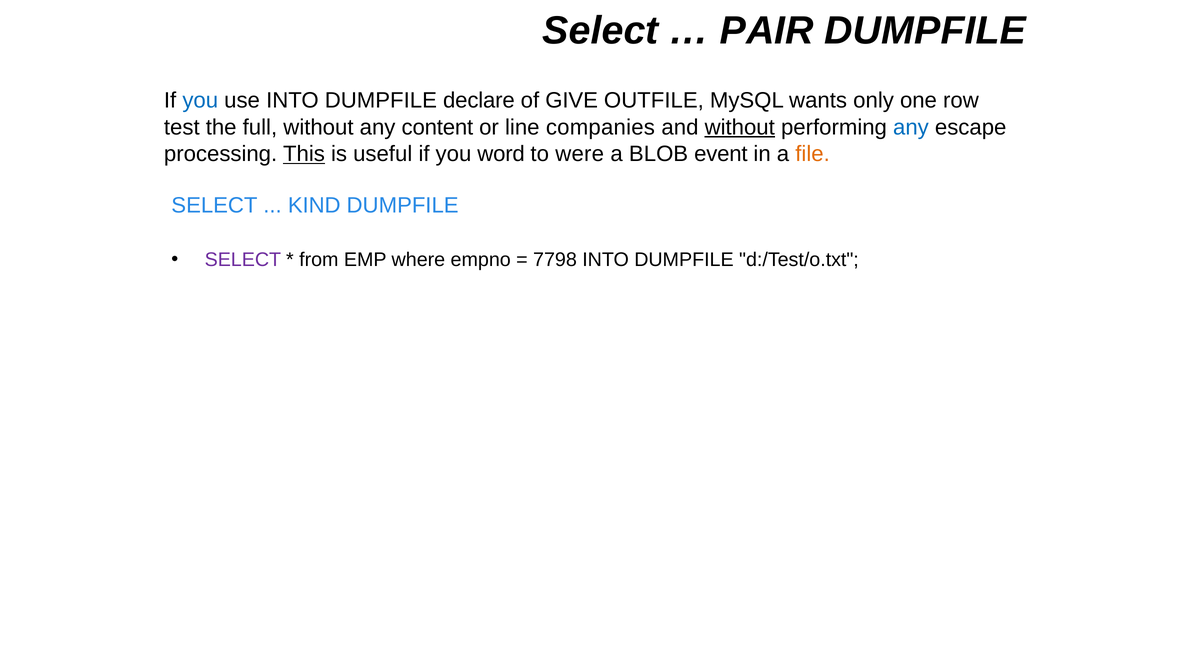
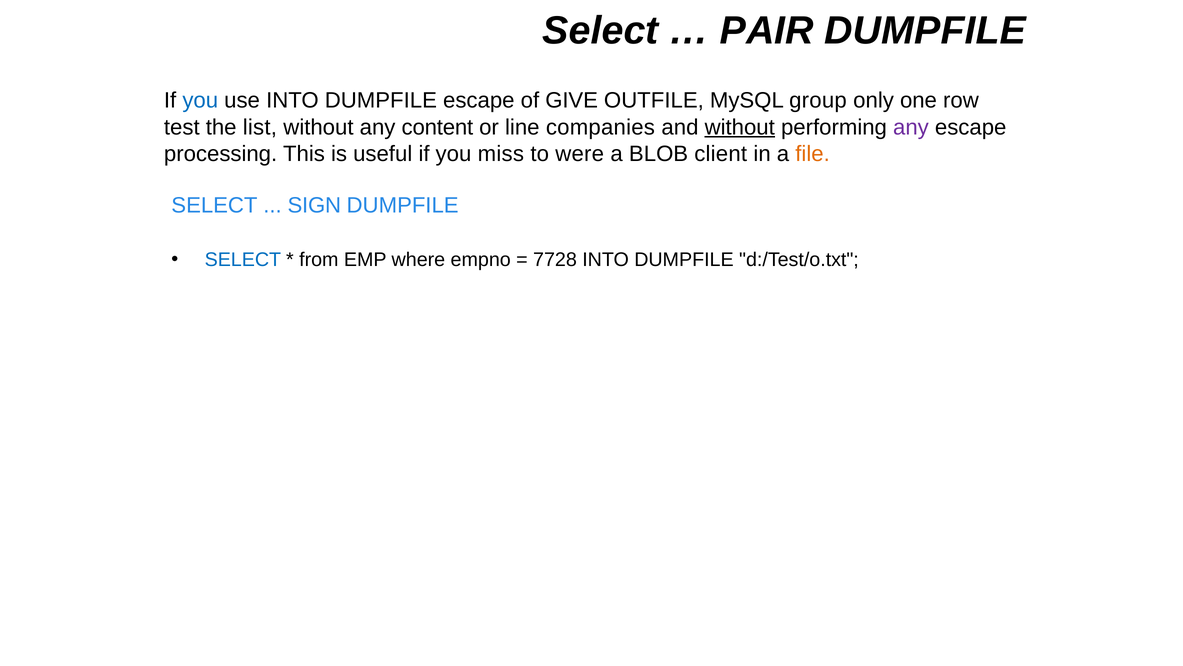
DUMPFILE declare: declare -> escape (479, 101)
wants: wants -> group (818, 101)
full: full -> list (260, 127)
any colour: blue -> purple (911, 127)
This underline: present -> none (304, 154)
word: word -> miss (501, 154)
event: event -> client (721, 154)
KIND: KIND -> SIGN (314, 205)
SELECT colour: purple -> blue (243, 259)
7798: 7798 -> 7728 (555, 259)
